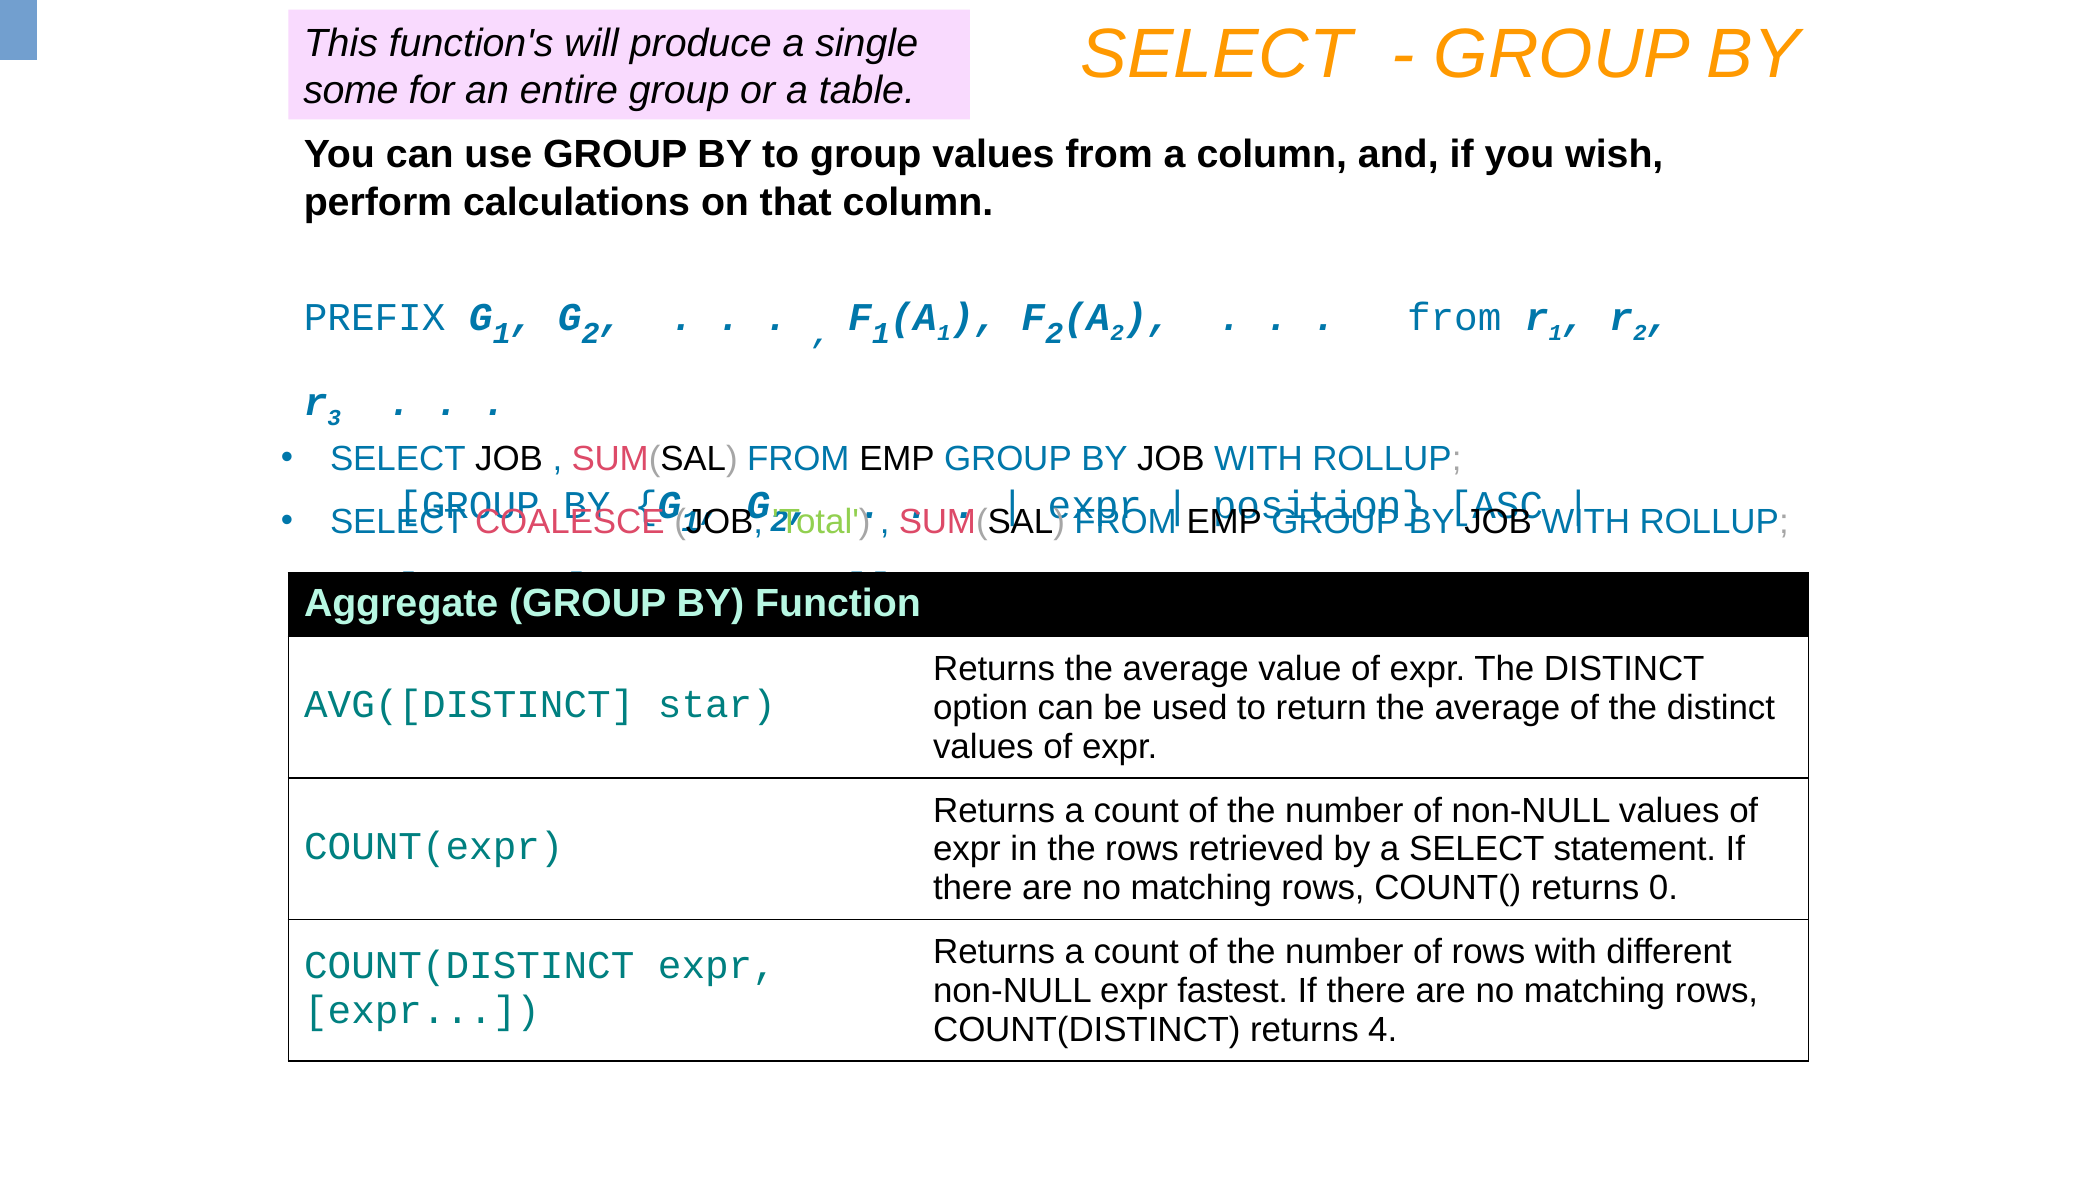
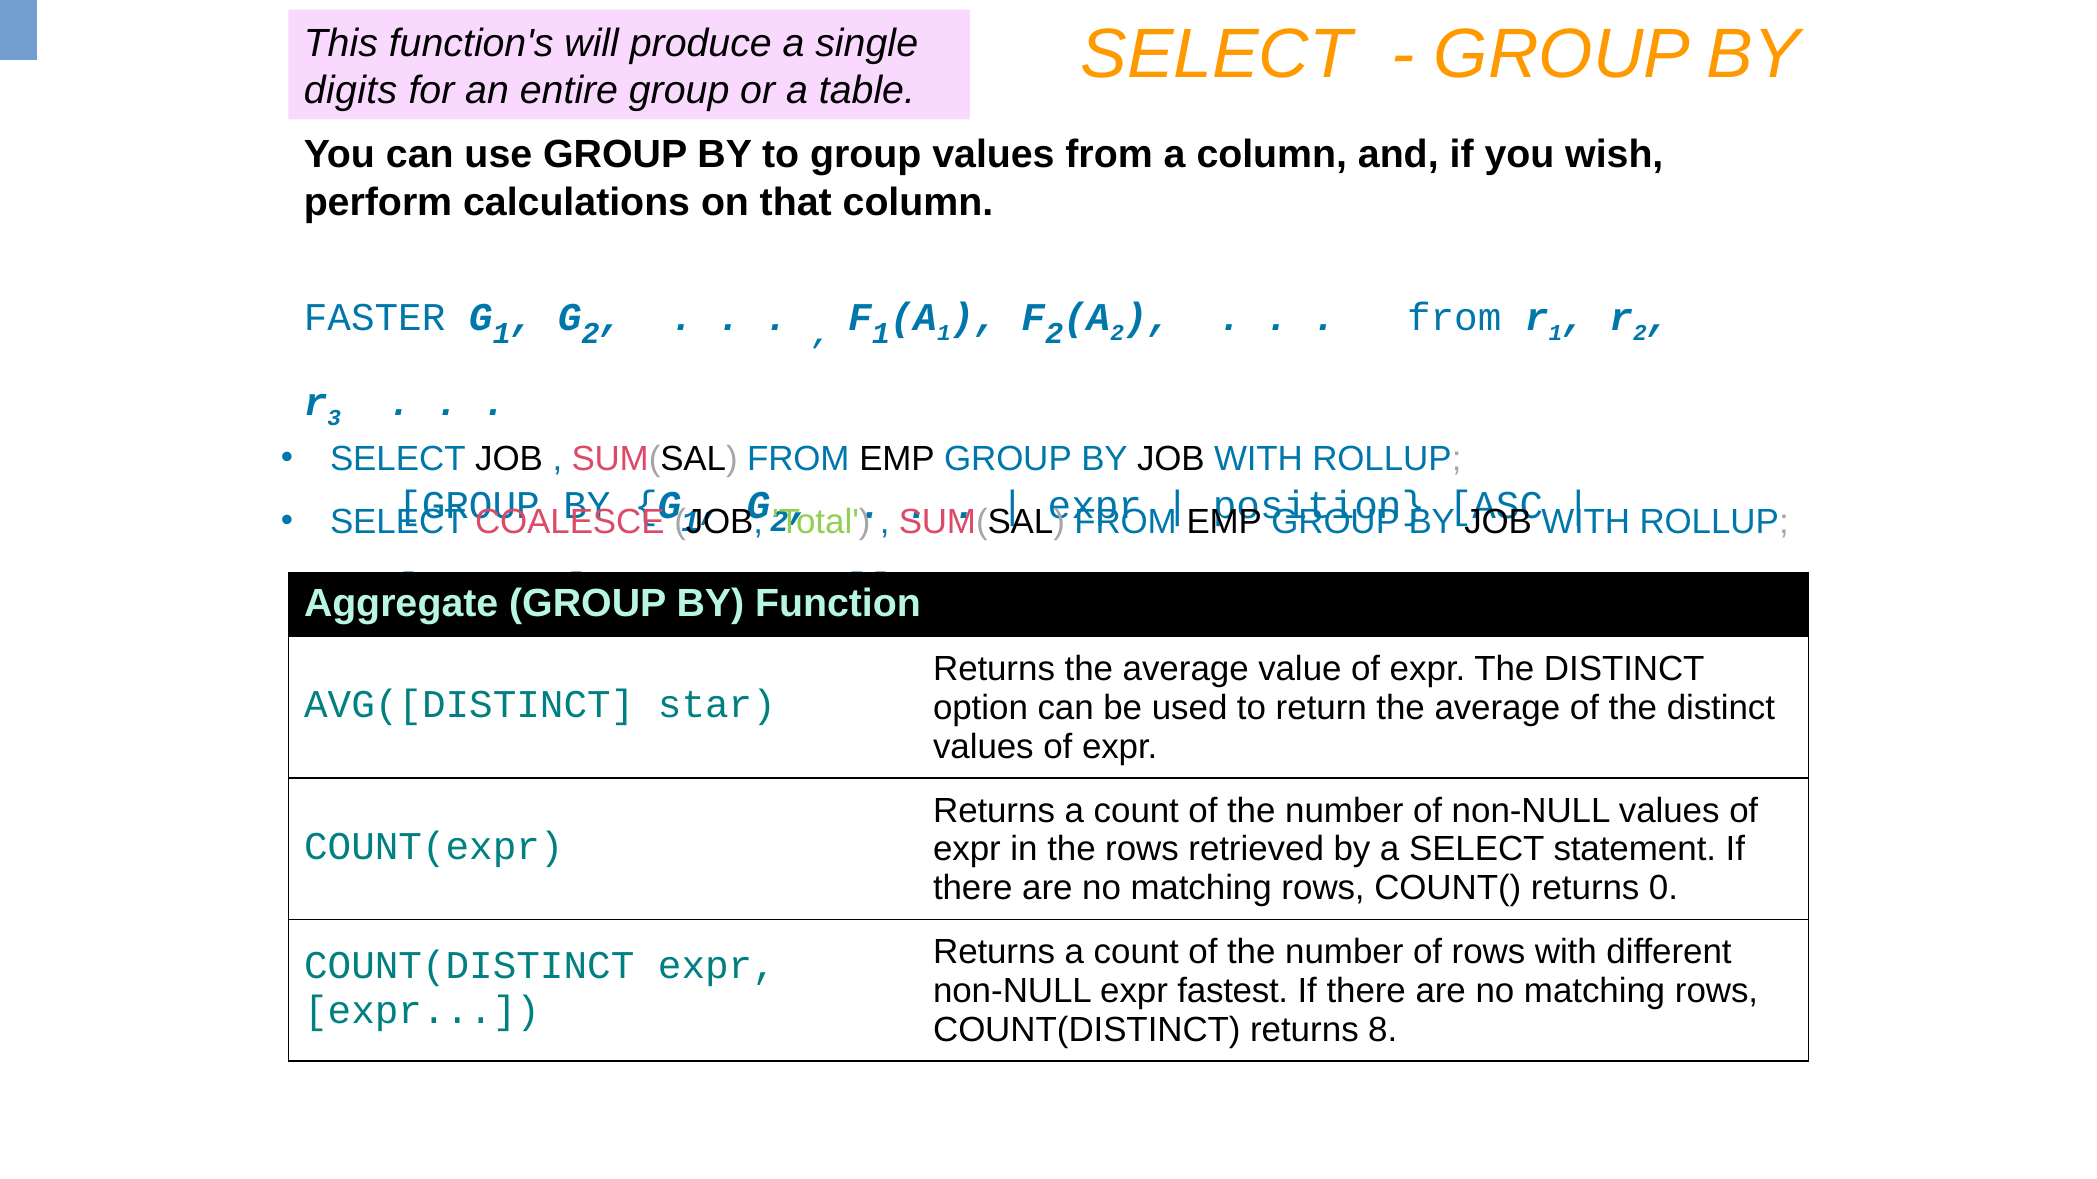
some: some -> digits (351, 91)
PREFIX: PREFIX -> FASTER (375, 318)
4: 4 -> 8 (1383, 1030)
